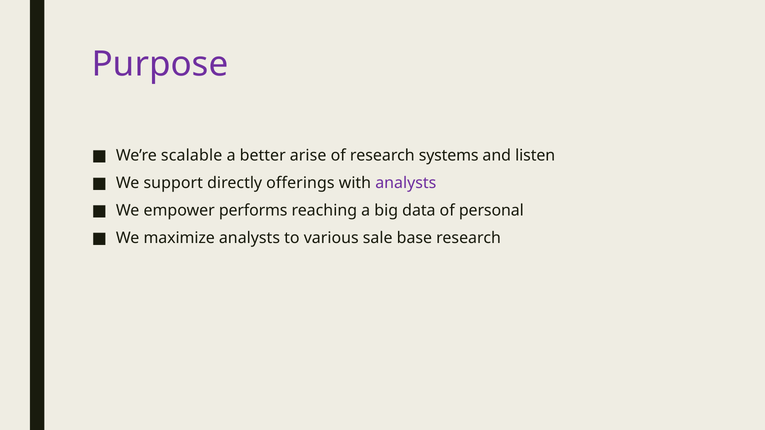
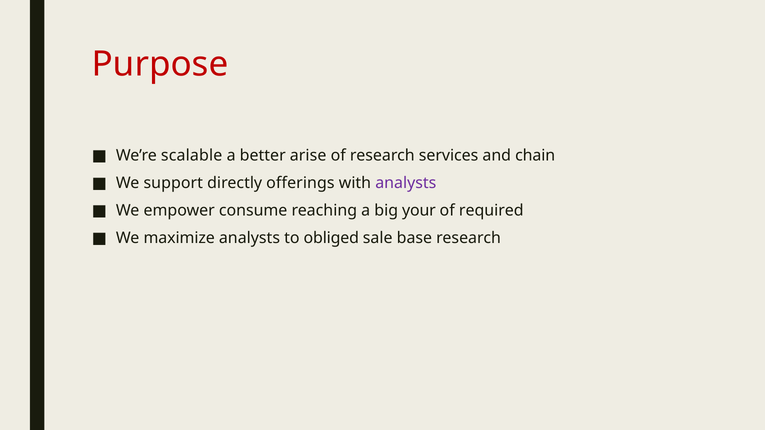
Purpose colour: purple -> red (160, 64)
systems: systems -> services (449, 155)
listen: listen -> chain (535, 155)
performs: performs -> consume (253, 211)
data: data -> your (419, 211)
personal: personal -> required (491, 211)
various: various -> obliged (331, 238)
